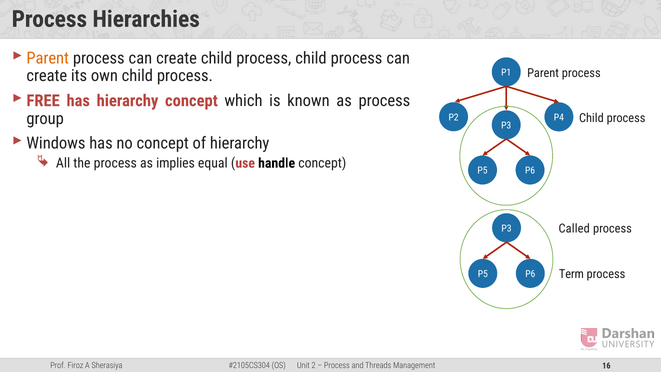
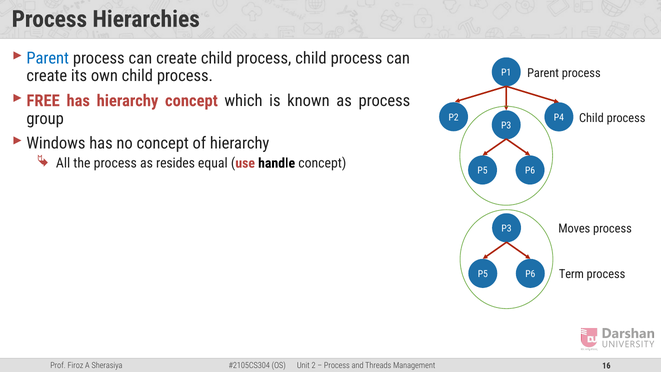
Parent colour: orange -> blue (48, 58)
implies: implies -> resides (176, 163)
Called: Called -> Moves (574, 228)
